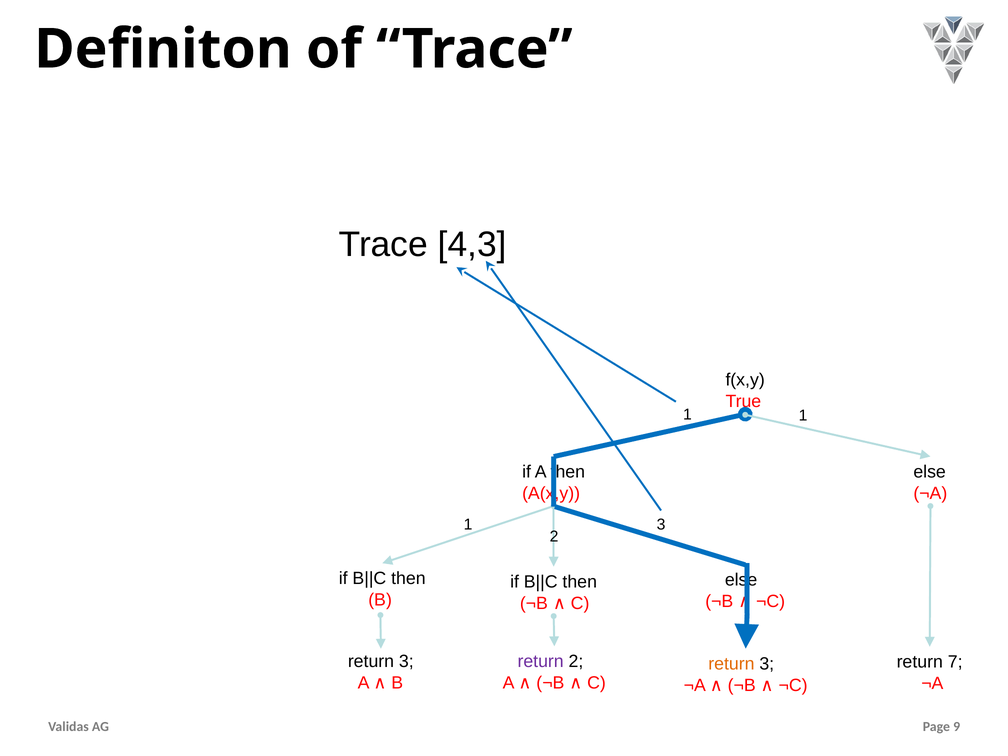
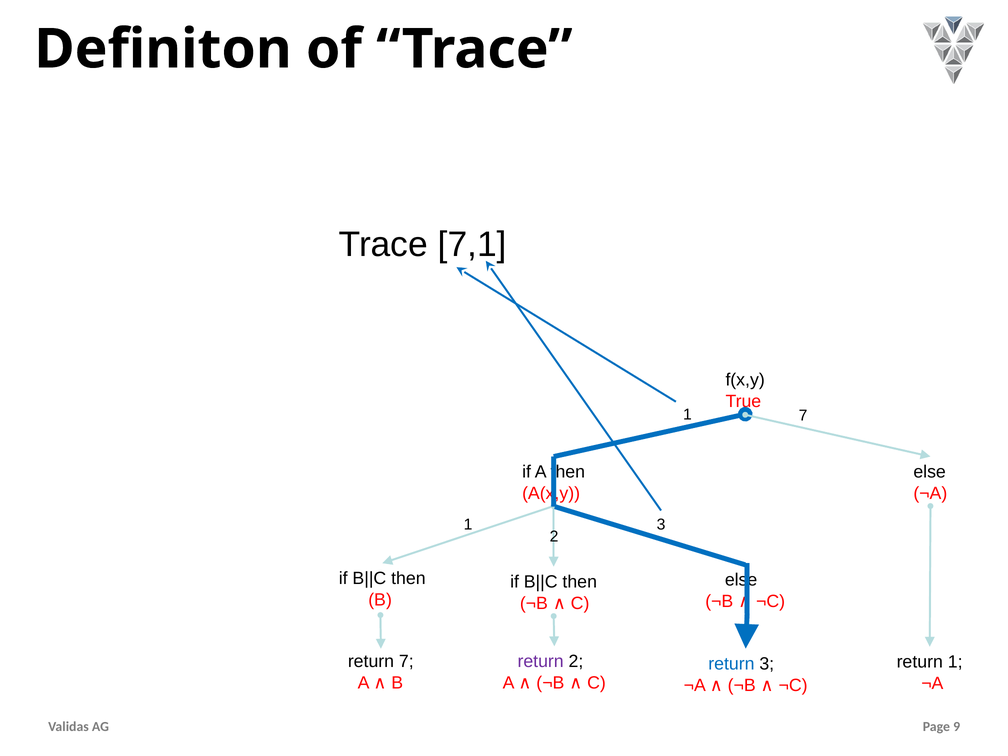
4,3: 4,3 -> 7,1 (472, 245)
1: 1 -> 7 (803, 416)
3: 3 -> 7 (406, 662)
return 7: 7 -> 1 (955, 662)
return colour: orange -> blue (731, 664)
